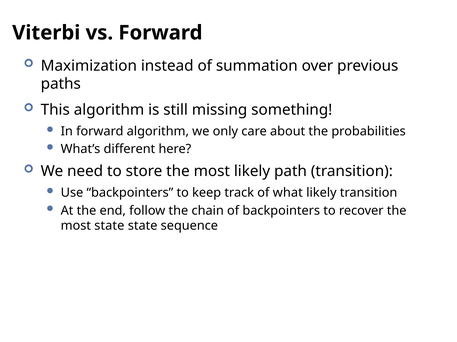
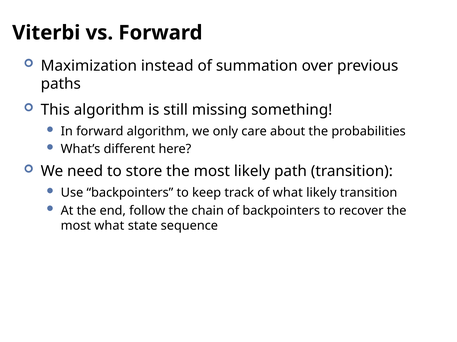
most state: state -> what (109, 226)
